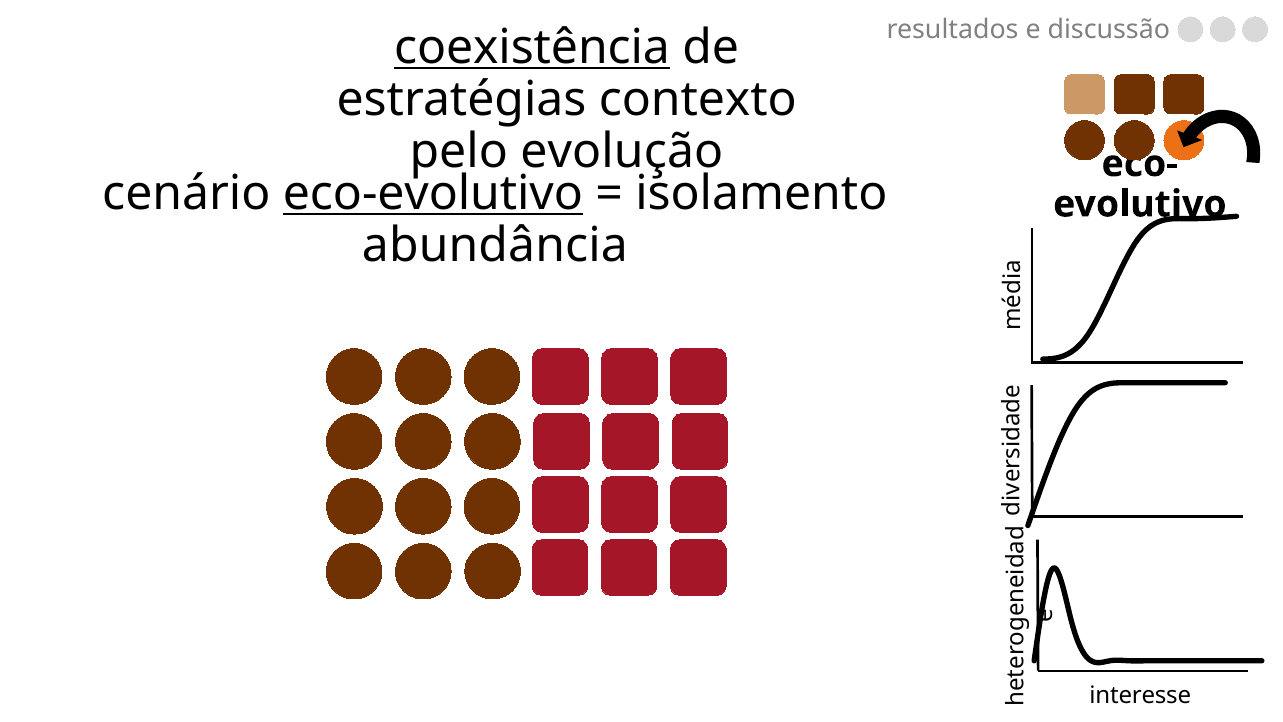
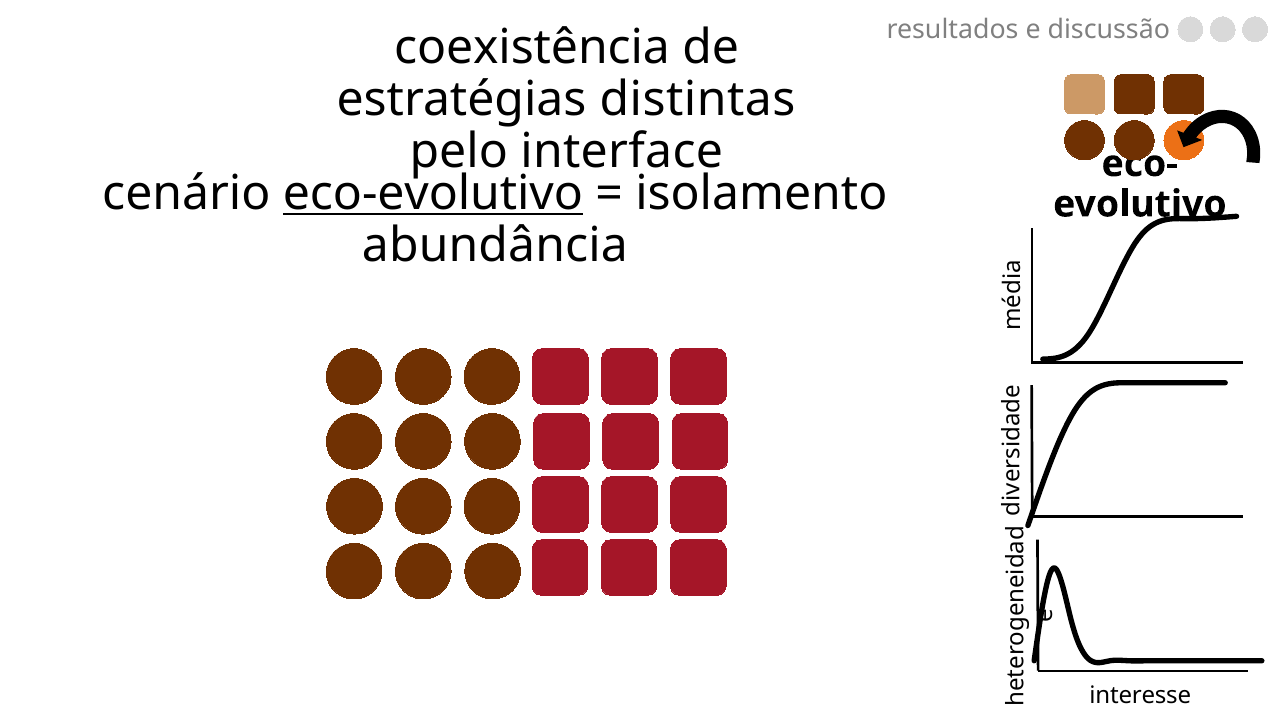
coexistência underline: present -> none (532, 47)
contexto: contexto -> distintas (698, 99)
evolução: evolução -> interface (622, 151)
